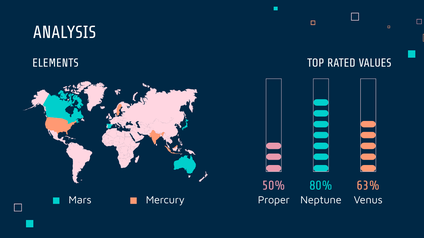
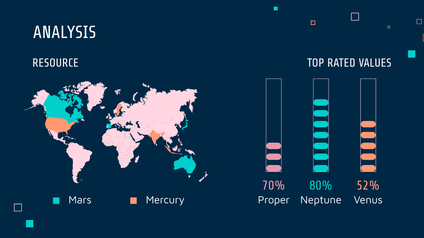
ELEMENTS: ELEMENTS -> RESOURCE (56, 63)
50%: 50% -> 70% (274, 186)
63%: 63% -> 52% (368, 186)
